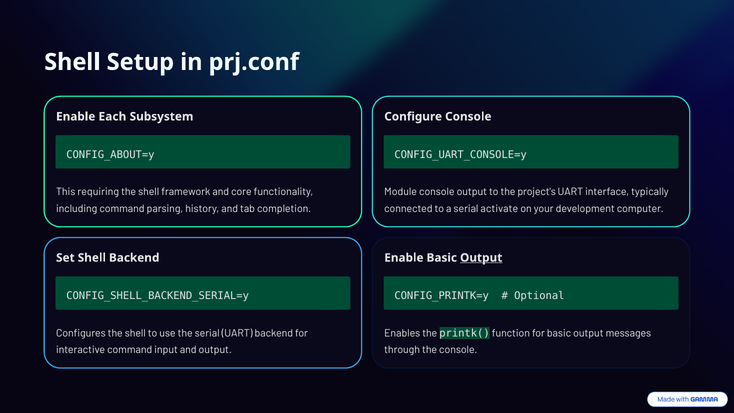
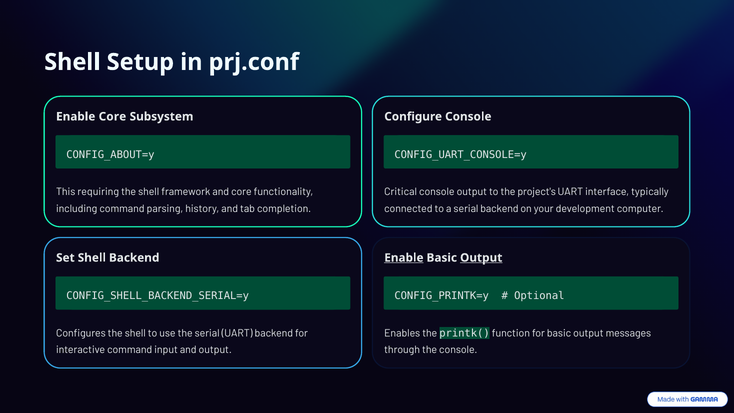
Enable Each: Each -> Core (112, 117)
Module: Module -> Critical (401, 192)
serial activate: activate -> backend (499, 209)
Enable underline: none -> present (404, 258)
